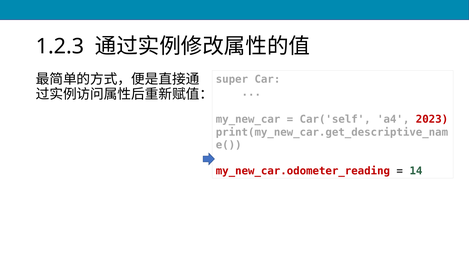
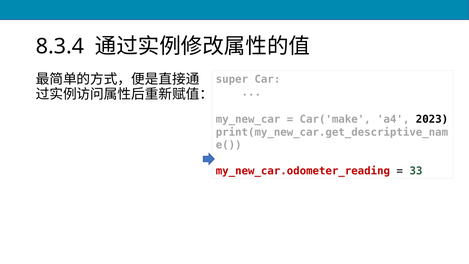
1.2.3: 1.2.3 -> 8.3.4 (60, 46)
Car('self: Car('self -> Car('make (335, 119)
2023 colour: red -> black (432, 119)
14: 14 -> 33 (416, 171)
